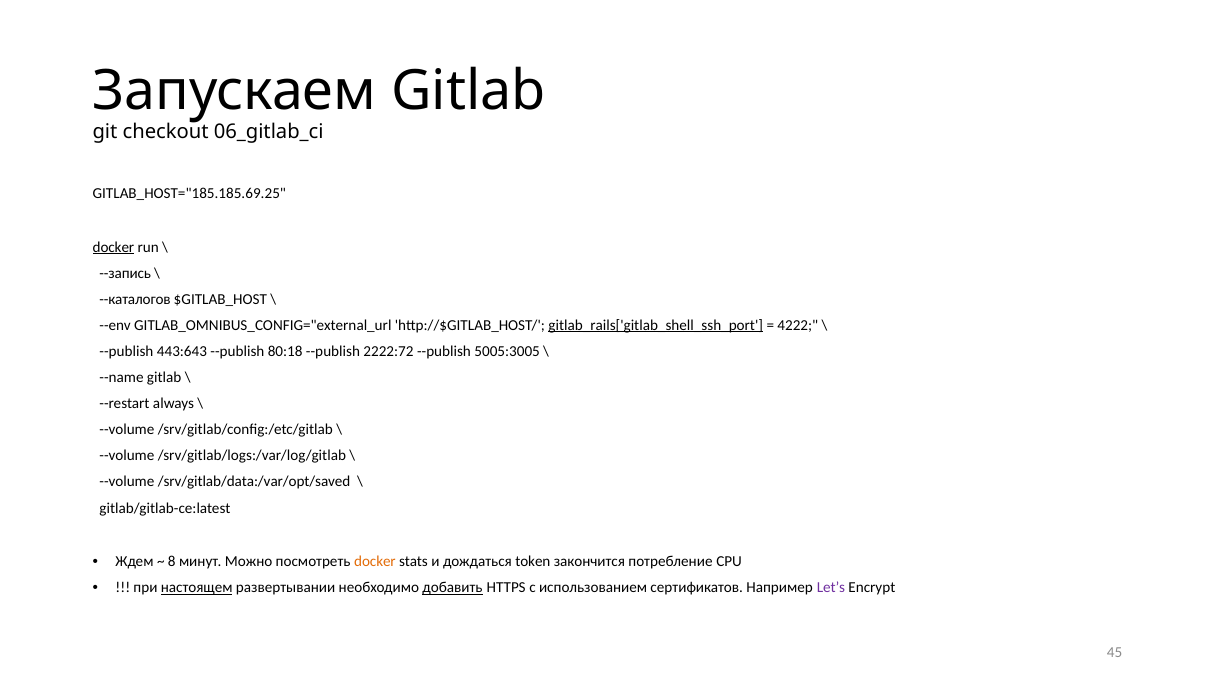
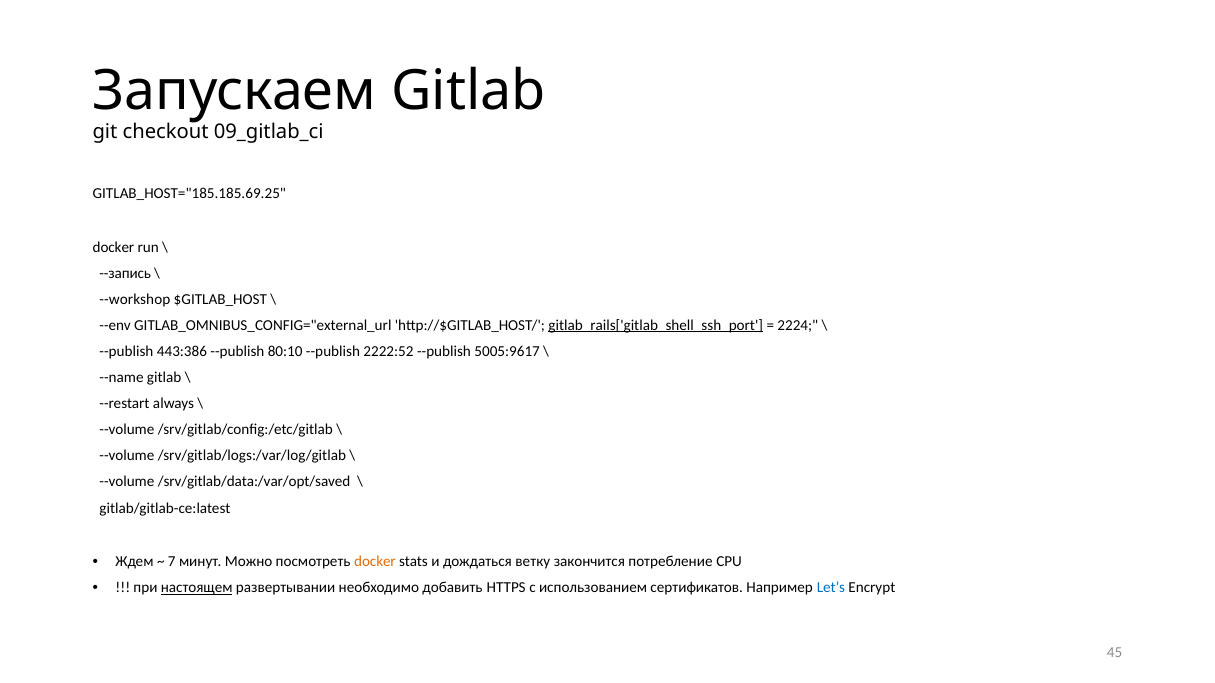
06_gitlab_ci: 06_gitlab_ci -> 09_gitlab_ci (269, 132)
docker underline: present -> none (113, 247)
--каталогов: --каталогов -> --workshop (135, 299)
4222: 4222 -> 2224 (798, 326)
443:643: 443:643 -> 443:386 (182, 352)
80:18: 80:18 -> 80:10 (285, 352)
2222:72: 2222:72 -> 2222:52 (388, 352)
5005:3005: 5005:3005 -> 5005:9617 (507, 352)
8: 8 -> 7 (172, 562)
token: token -> ветку (533, 562)
добавить underline: present -> none (453, 588)
Let’s colour: purple -> blue (831, 588)
